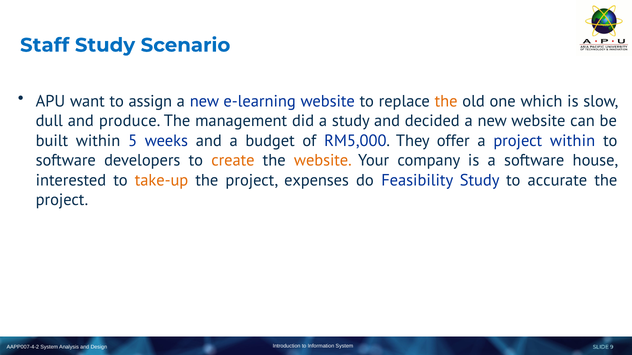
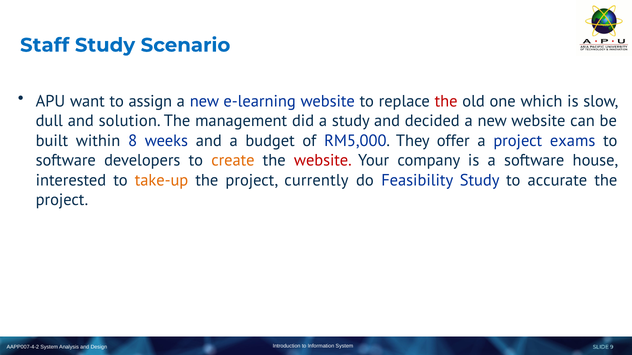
the colour: orange -> red (446, 101)
produce: produce -> solution (130, 121)
5: 5 -> 8 (133, 141)
project within: within -> exams (573, 141)
website colour: orange -> red (323, 161)
expenses: expenses -> currently (316, 180)
